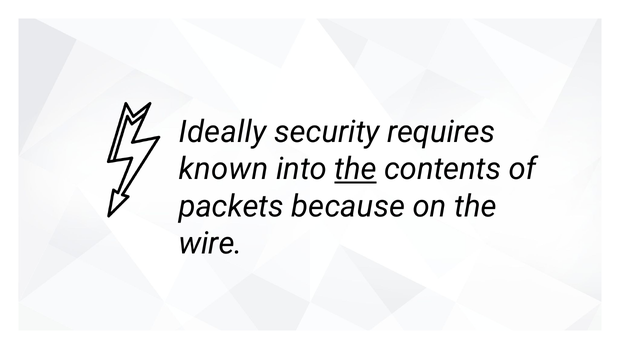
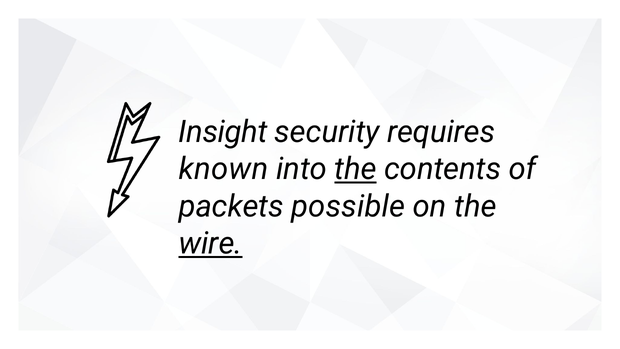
Ideally: Ideally -> Insight (223, 132)
because: because -> possible (348, 206)
wire underline: none -> present (211, 243)
